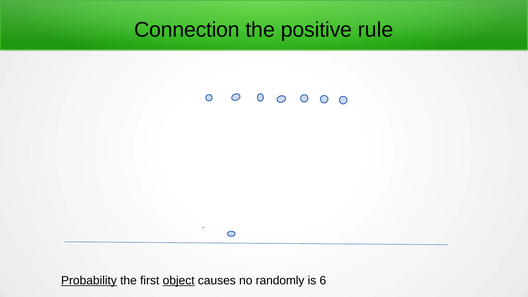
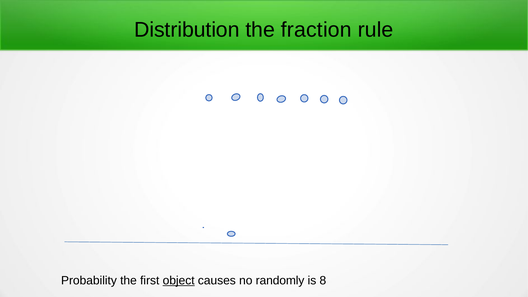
Connection: Connection -> Distribution (187, 30)
positive: positive -> fraction (316, 30)
Probability underline: present -> none (89, 281)
6: 6 -> 8 (323, 281)
